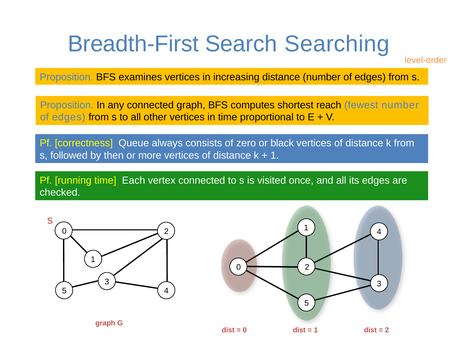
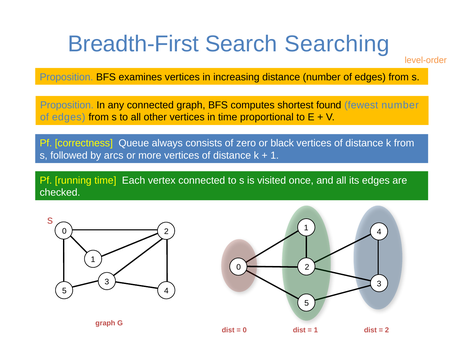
reach: reach -> found (329, 105)
then: then -> arcs (114, 155)
